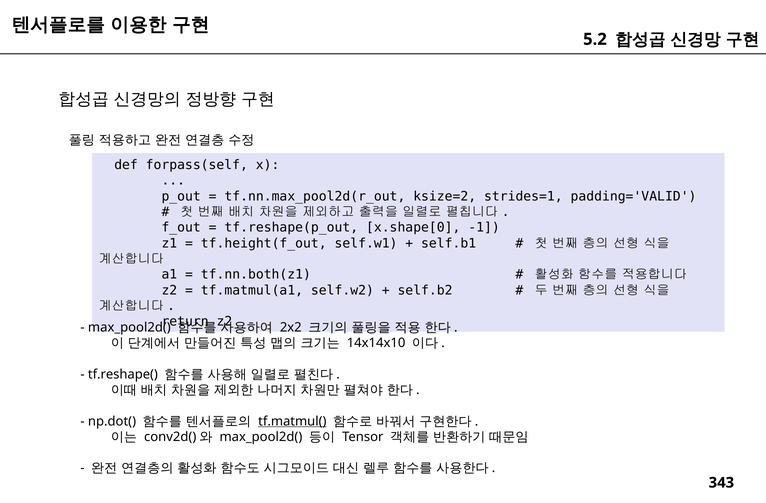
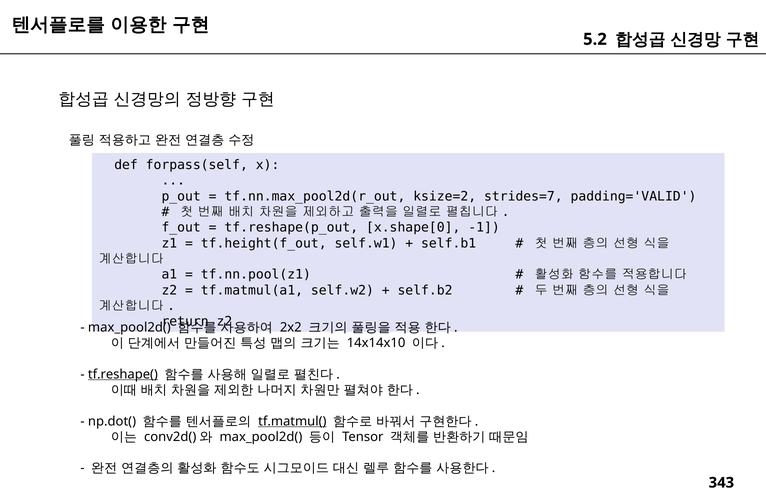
strides=1: strides=1 -> strides=7 (523, 196)
tf.nn.both(z1: tf.nn.both(z1 -> tf.nn.pool(z1 (256, 275)
tf.reshape( underline: none -> present (123, 374)
